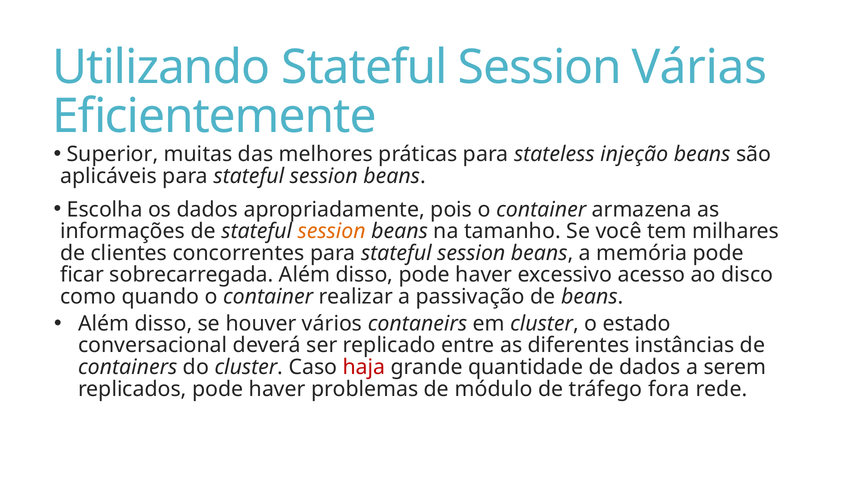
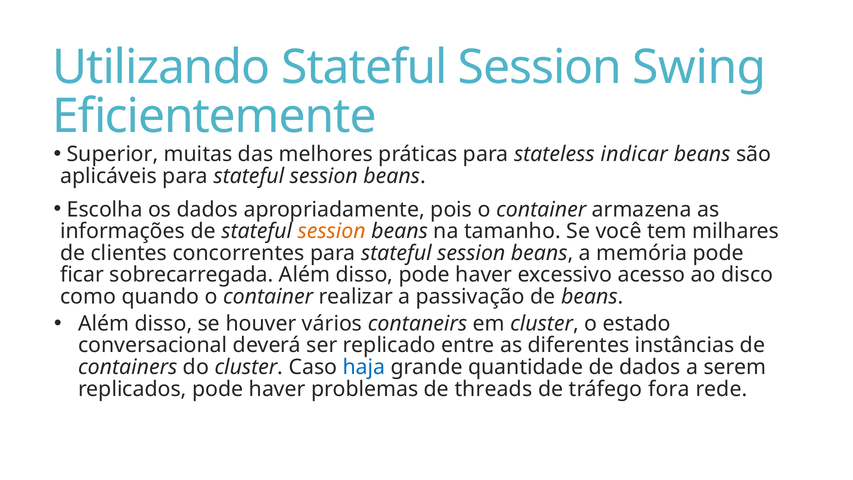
Várias: Várias -> Swing (699, 67)
injeção: injeção -> indicar (634, 154)
haja colour: red -> blue (364, 367)
módulo: módulo -> threads (494, 389)
